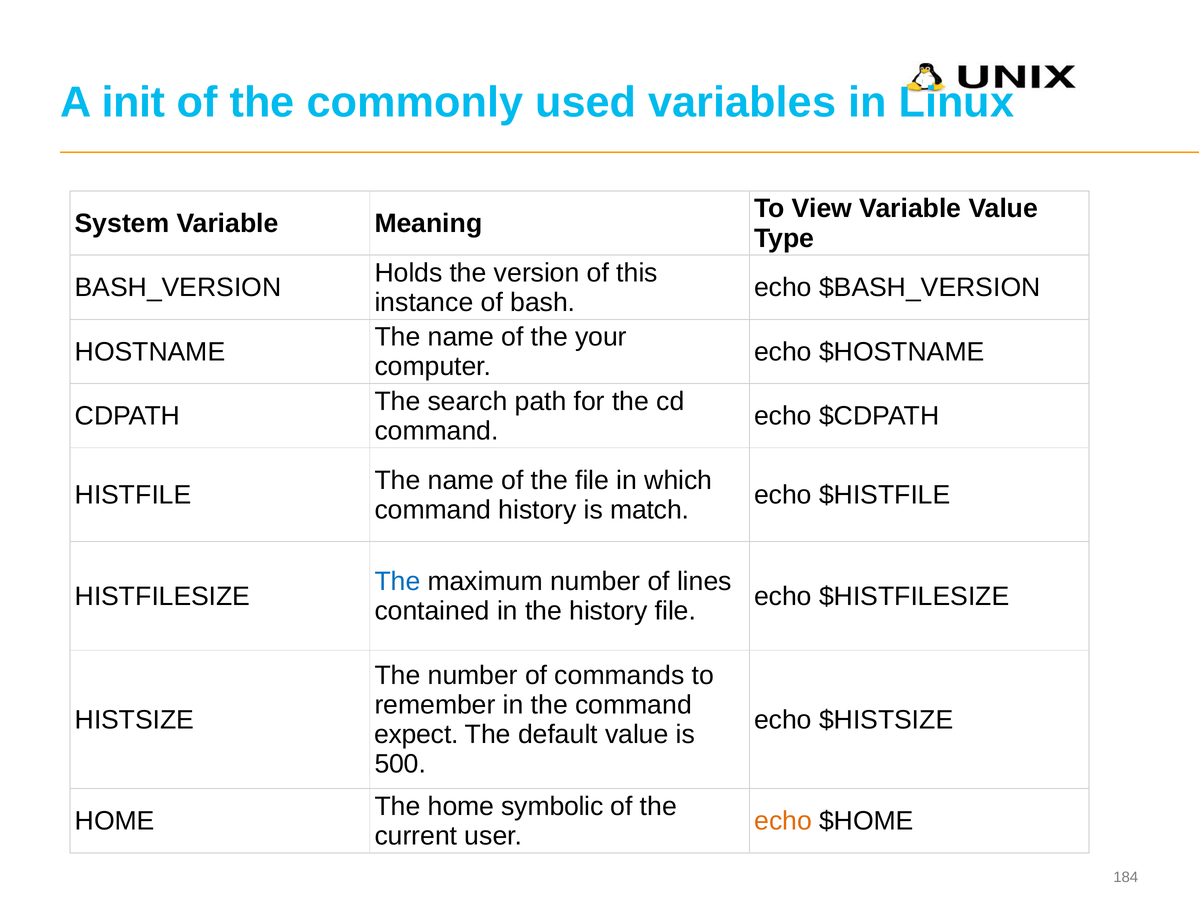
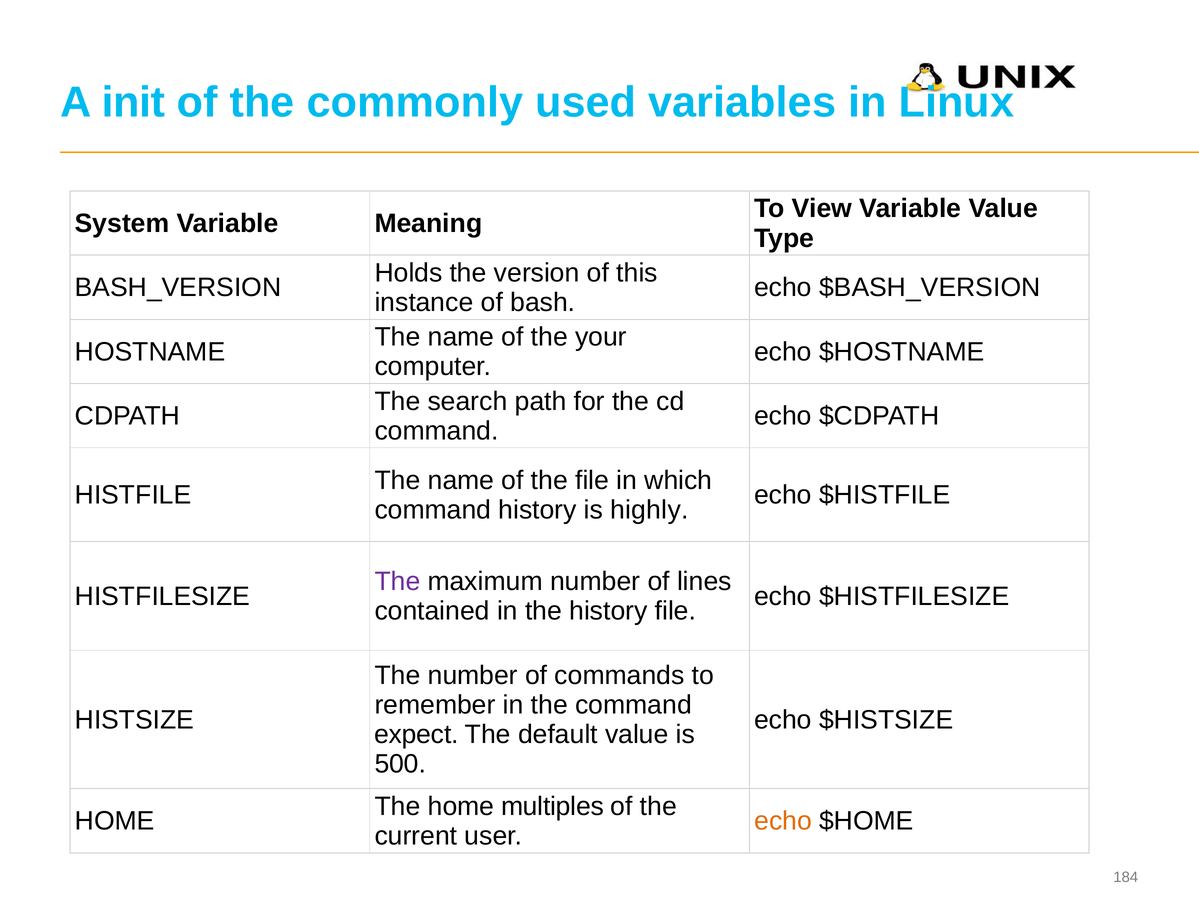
match: match -> highly (649, 510)
The colour: blue -> purple (398, 582)
symbolic: symbolic -> multiples (552, 807)
